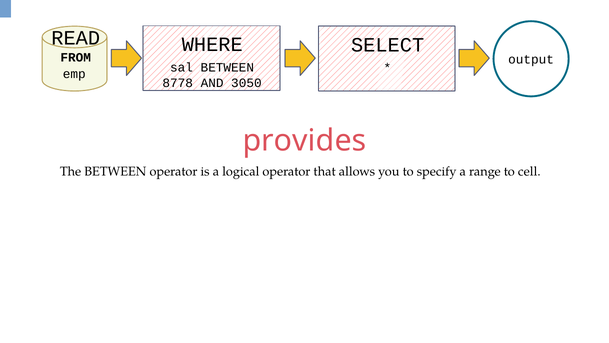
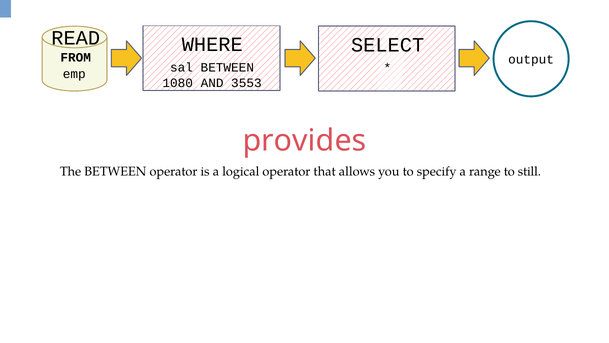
8778: 8778 -> 1080 (178, 83)
3050: 3050 -> 3553 (246, 83)
cell: cell -> still (529, 171)
